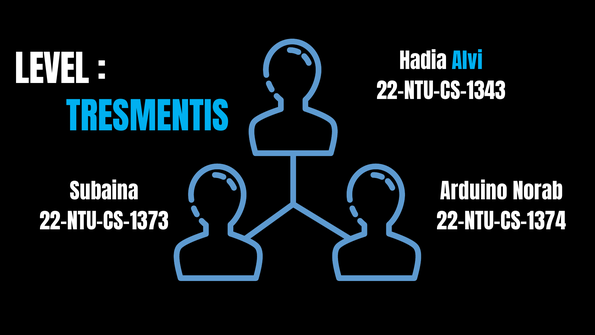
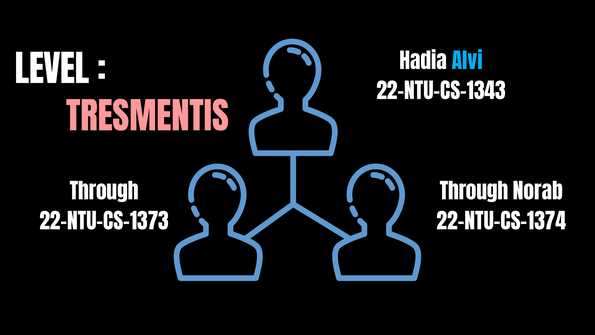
TRESMENTIS colour: light blue -> pink (147, 118)
Subaina: Subaina -> Through (104, 192)
Arduino: Arduino -> Through (474, 192)
